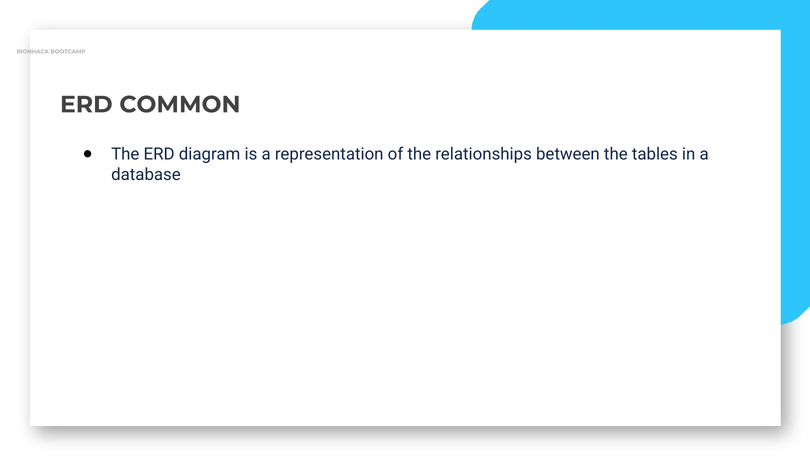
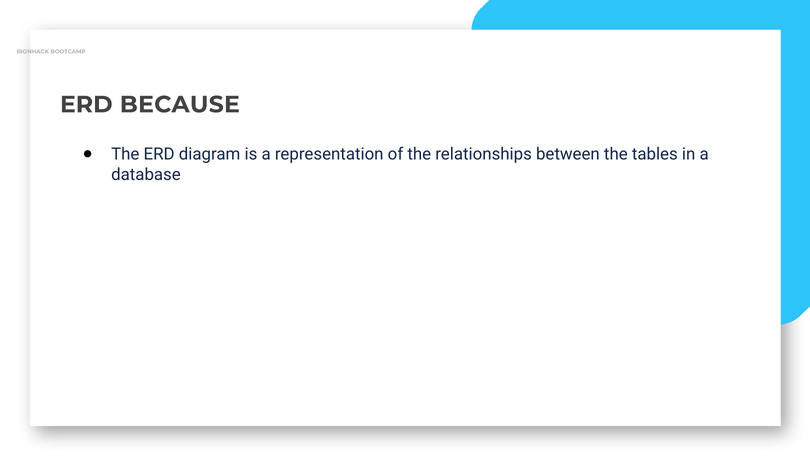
COMMON: COMMON -> BECAUSE (180, 104)
